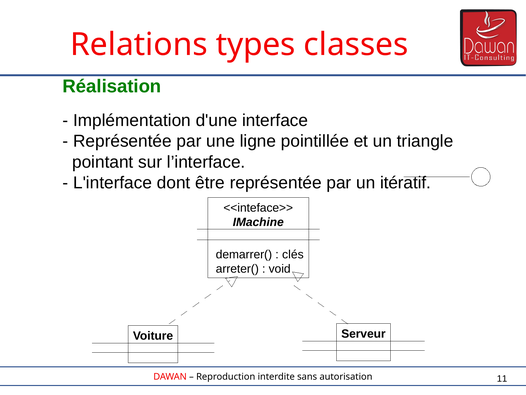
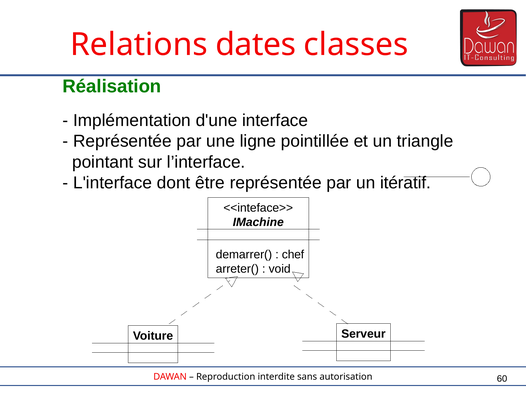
types: types -> dates (256, 44)
clés: clés -> chef (293, 254)
11: 11 -> 60 (502, 378)
